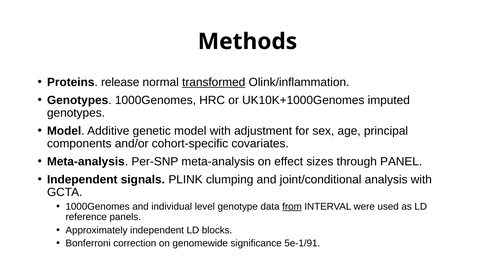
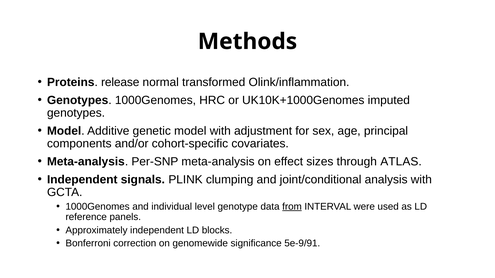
transformed underline: present -> none (214, 82)
PANEL: PANEL -> ATLAS (401, 162)
5e-1/91: 5e-1/91 -> 5e-9/91 (302, 244)
